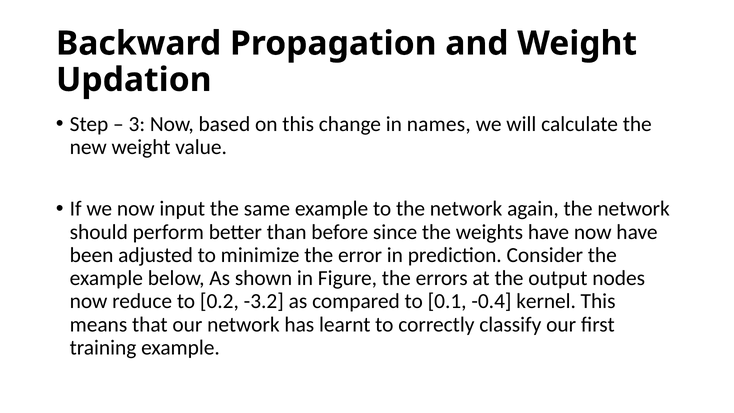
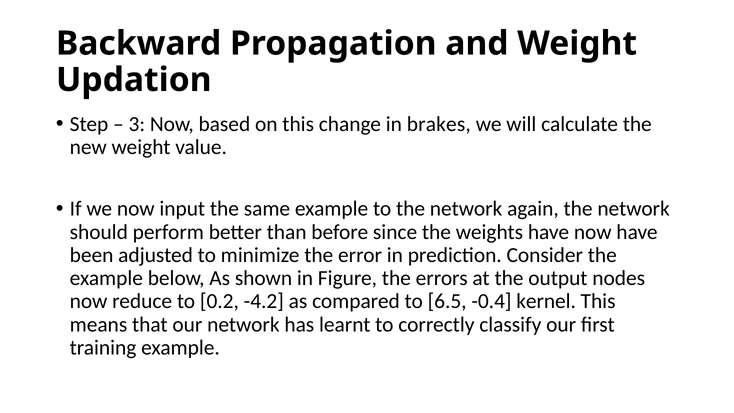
names: names -> brakes (439, 124)
-3.2: -3.2 -> -4.2 (264, 301)
0.1: 0.1 -> 6.5 (447, 301)
